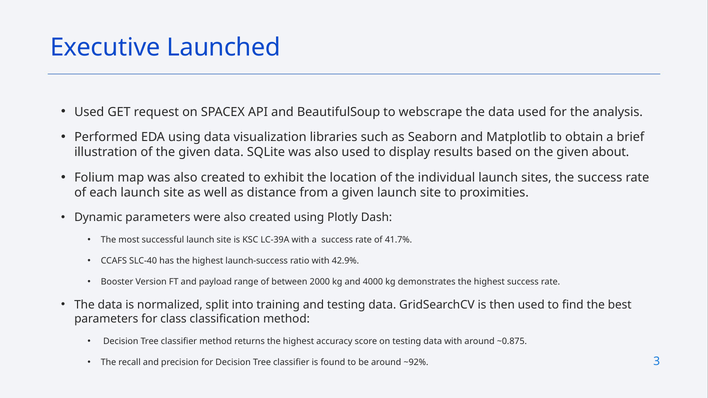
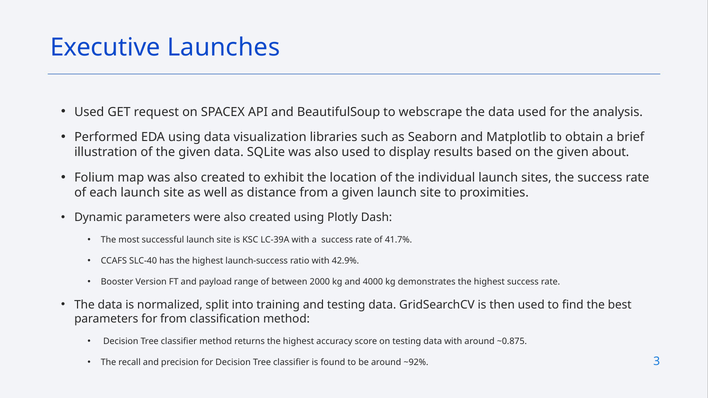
Launched: Launched -> Launches (224, 47)
for class: class -> from (174, 319)
